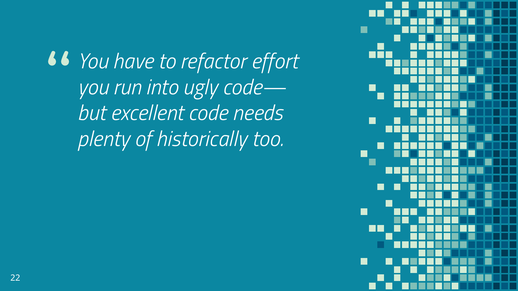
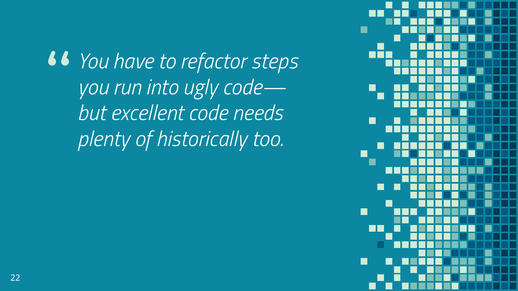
effort: effort -> steps (274, 62)
